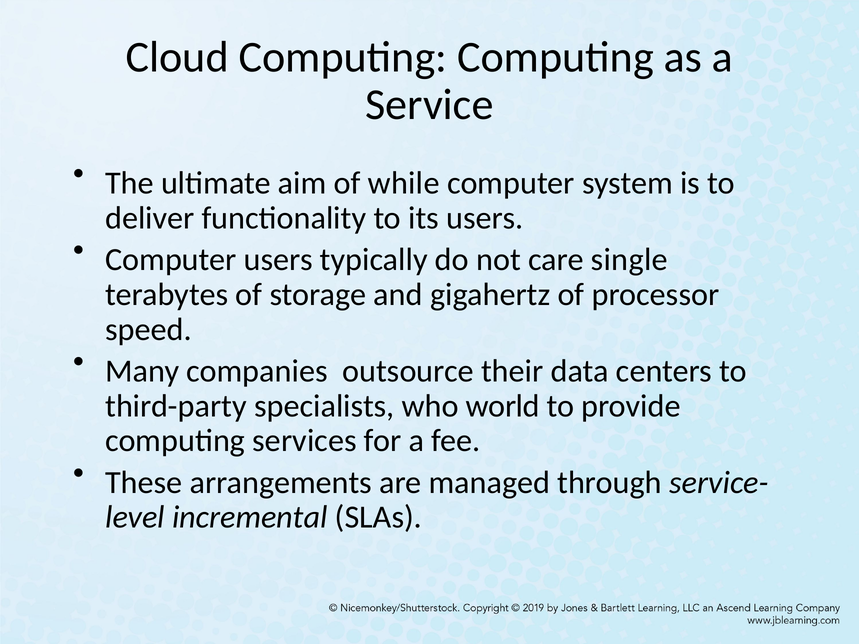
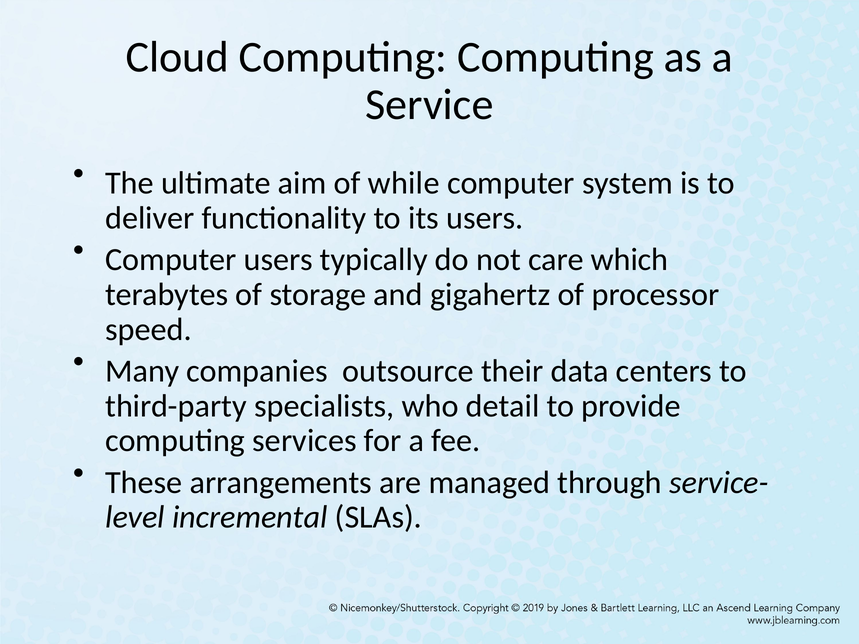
single: single -> which (630, 260)
world: world -> detail (503, 406)
